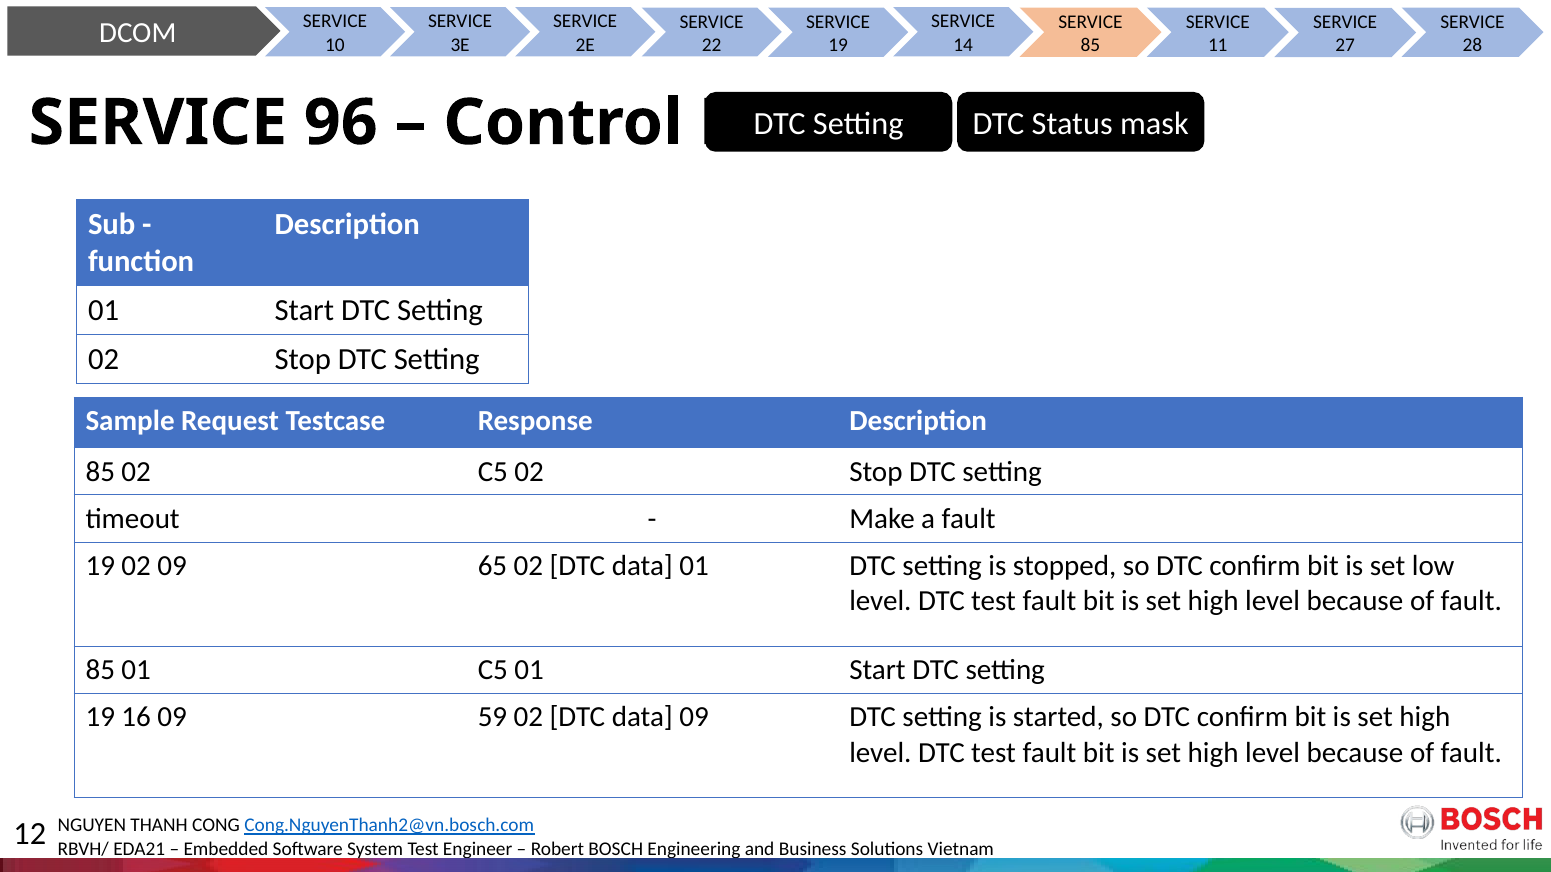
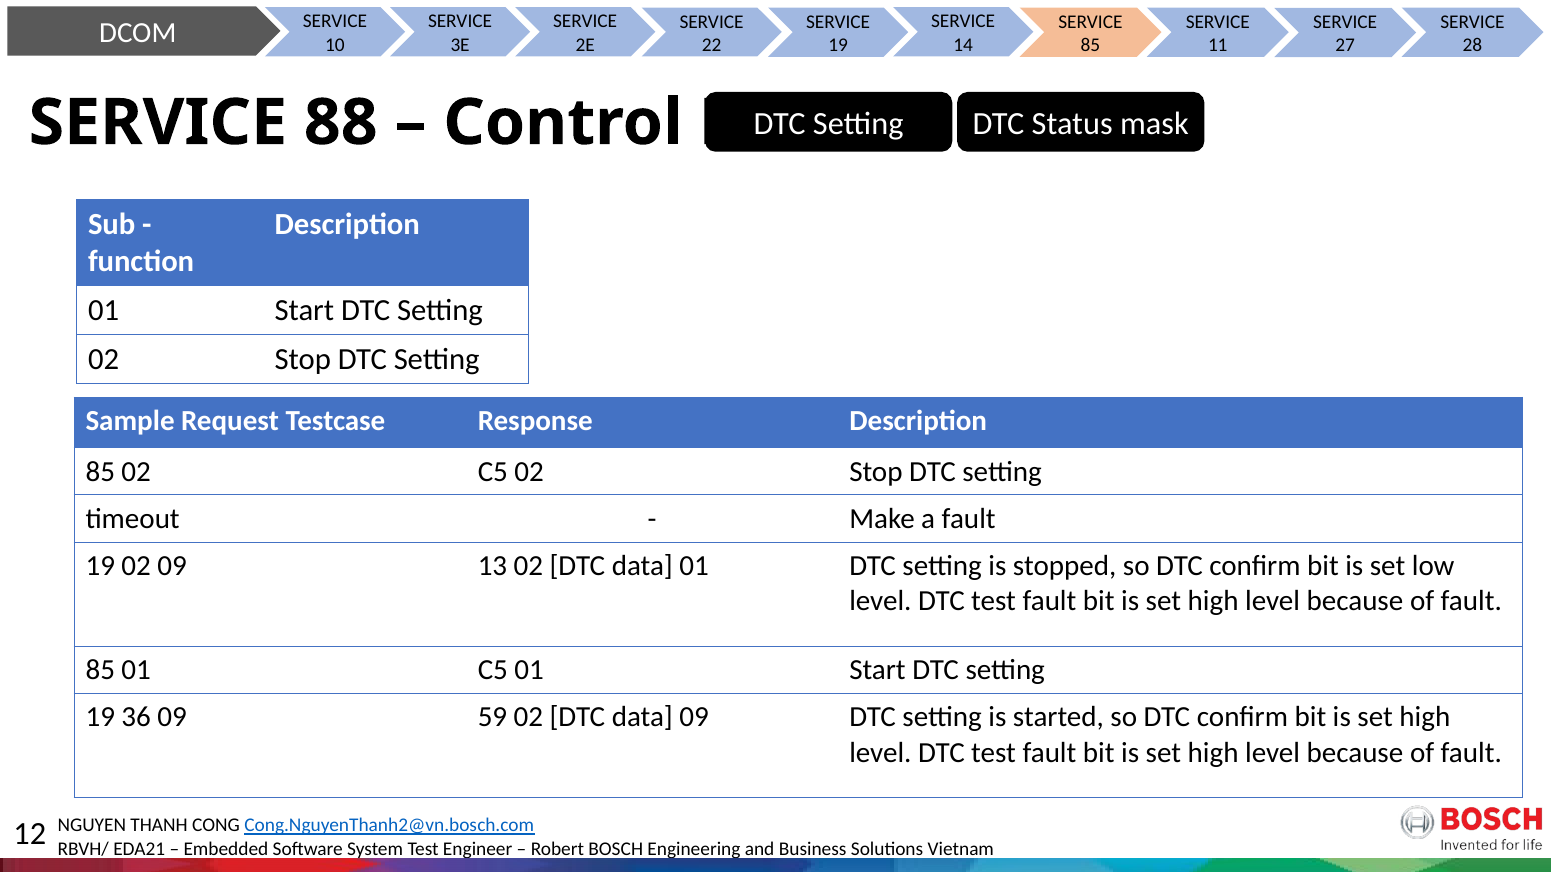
96: 96 -> 88 (341, 123)
65: 65 -> 13 (492, 566)
16: 16 -> 36 (136, 717)
